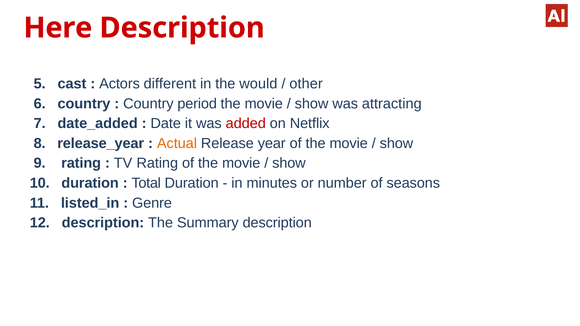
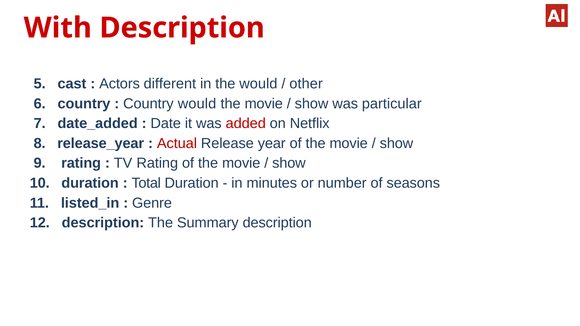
Here: Here -> With (58, 28)
Country period: period -> would (197, 104)
attracting: attracting -> particular (392, 104)
Actual colour: orange -> red (177, 143)
